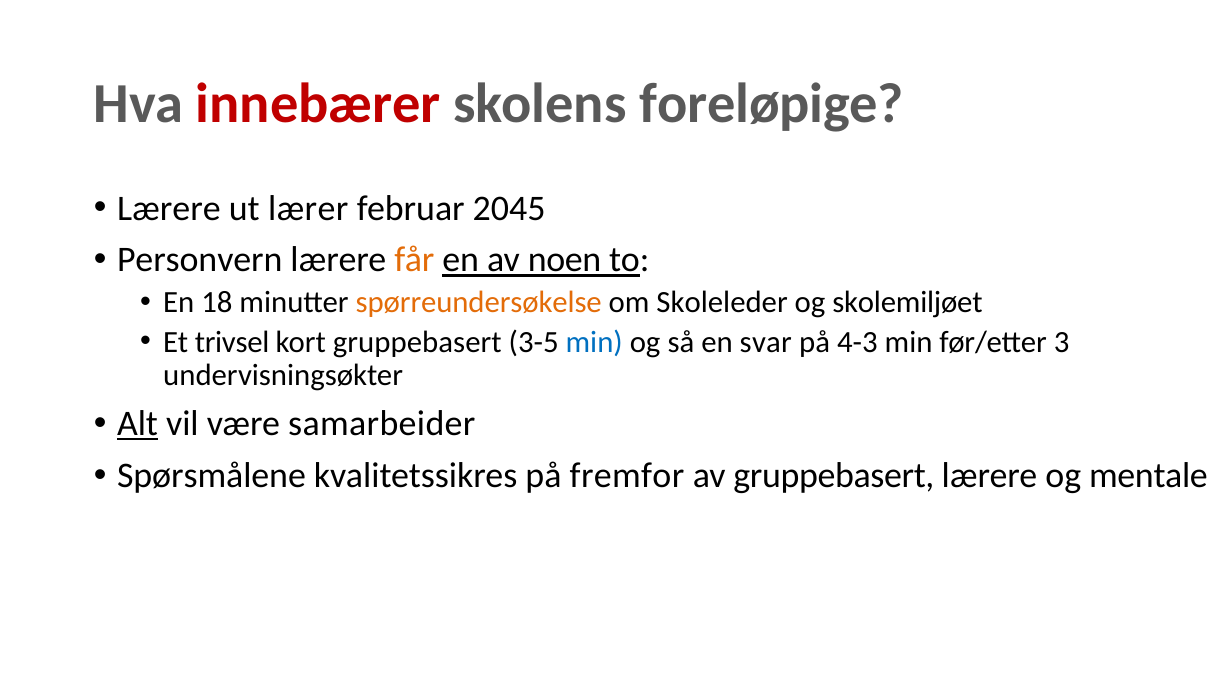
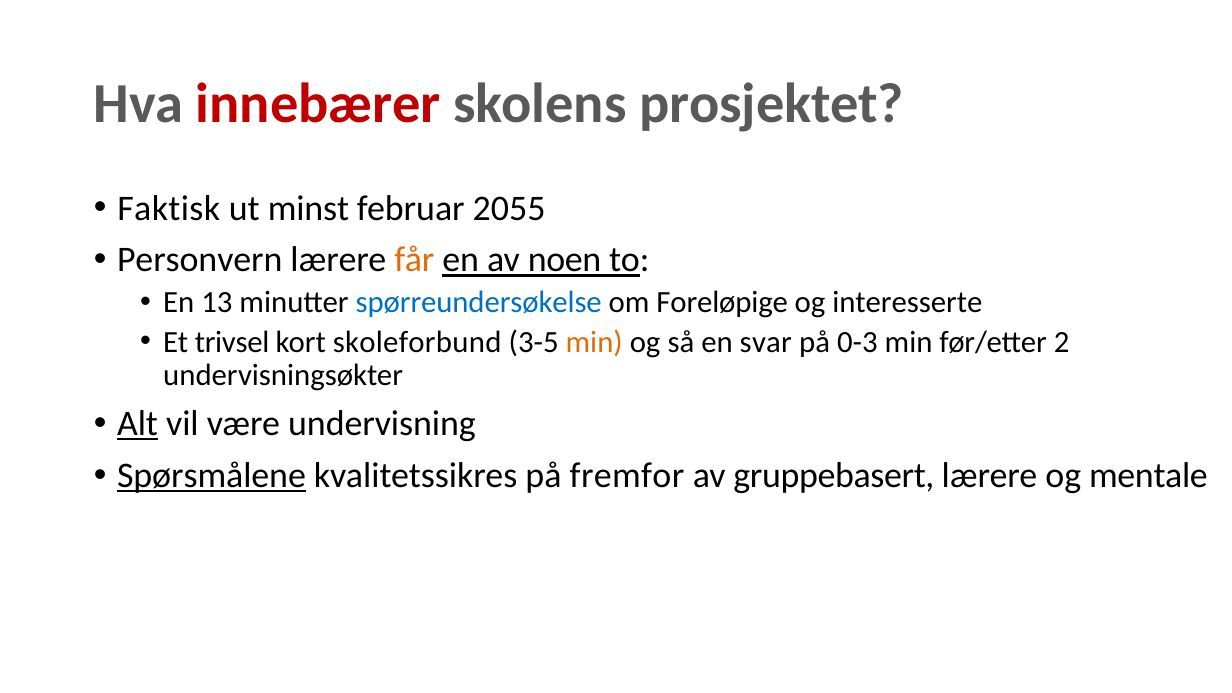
foreløpige: foreløpige -> prosjektet (772, 103)
Lærere: Lærere -> Faktisk (169, 208)
lærer: lærer -> minst (308, 208)
2045: 2045 -> 2055 (509, 208)
18: 18 -> 13 (217, 302)
spørreundersøkelse colour: orange -> blue (479, 302)
Skoleleder: Skoleleder -> Foreløpige (722, 302)
skolemiljøet: skolemiljøet -> interesserte (907, 302)
kort gruppebasert: gruppebasert -> skoleforbund (417, 342)
min colour: blue -> orange (594, 342)
4-3: 4-3 -> 0-3 (857, 342)
3: 3 -> 2 (1062, 342)
samarbeider: samarbeider -> undervisning (382, 424)
Spørsmålene underline: none -> present (211, 476)
